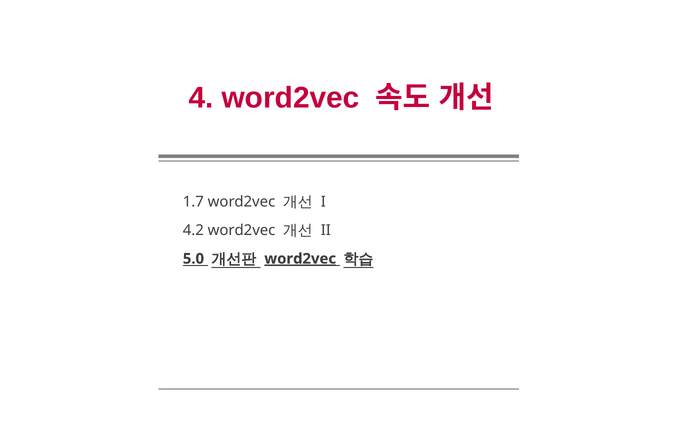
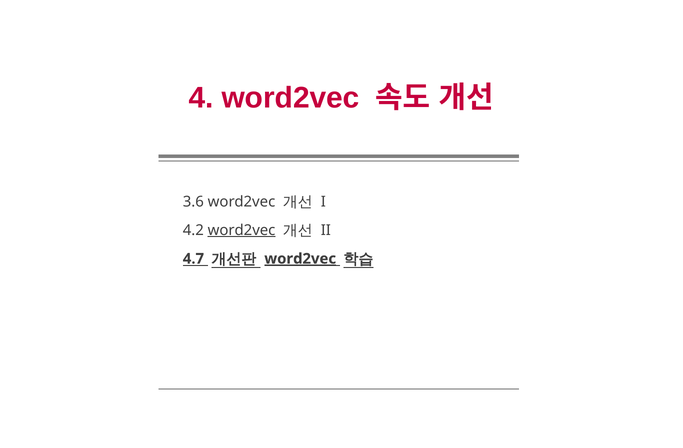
1.7: 1.7 -> 3.6 (193, 202)
word2vec underline: none -> present (242, 230)
5.0: 5.0 -> 4.7 (193, 259)
